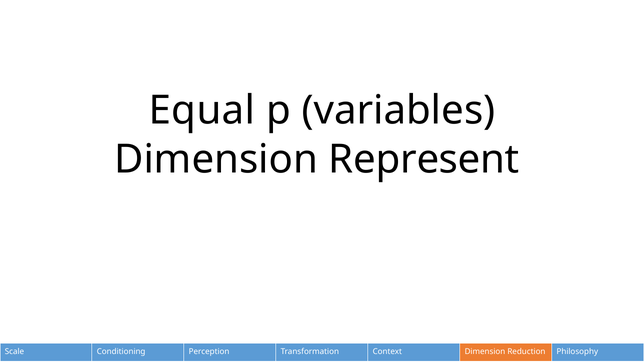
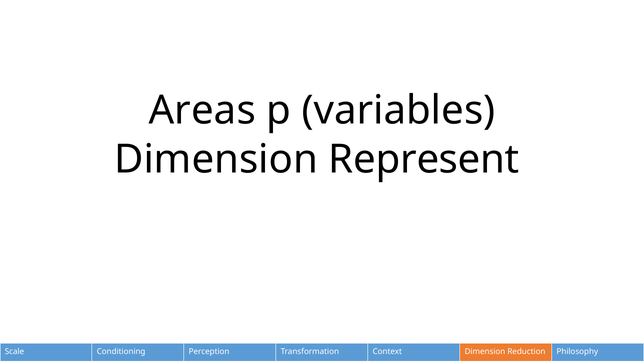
Equal: Equal -> Areas (202, 110)
